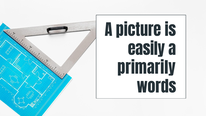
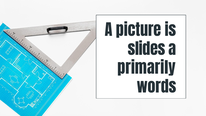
easily: easily -> slides (146, 50)
